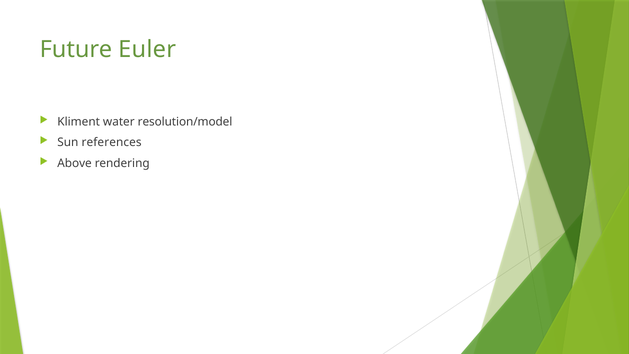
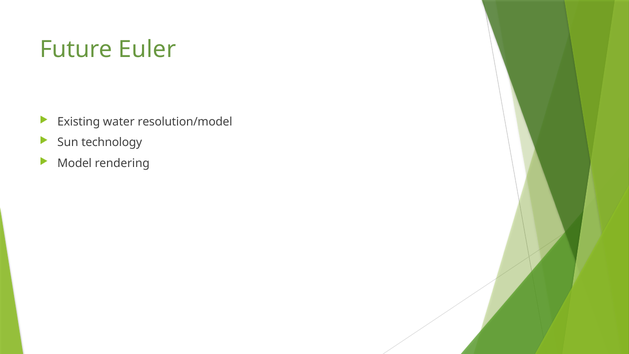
Kliment: Kliment -> Existing (79, 122)
references: references -> technology (112, 142)
Above: Above -> Model (75, 163)
